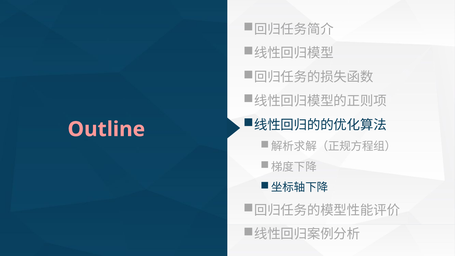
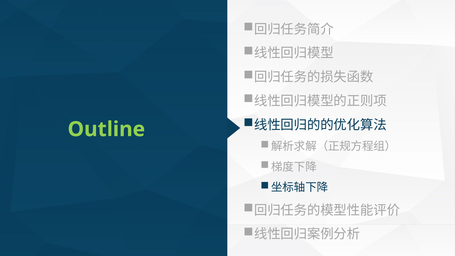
Outline colour: pink -> light green (106, 129)
